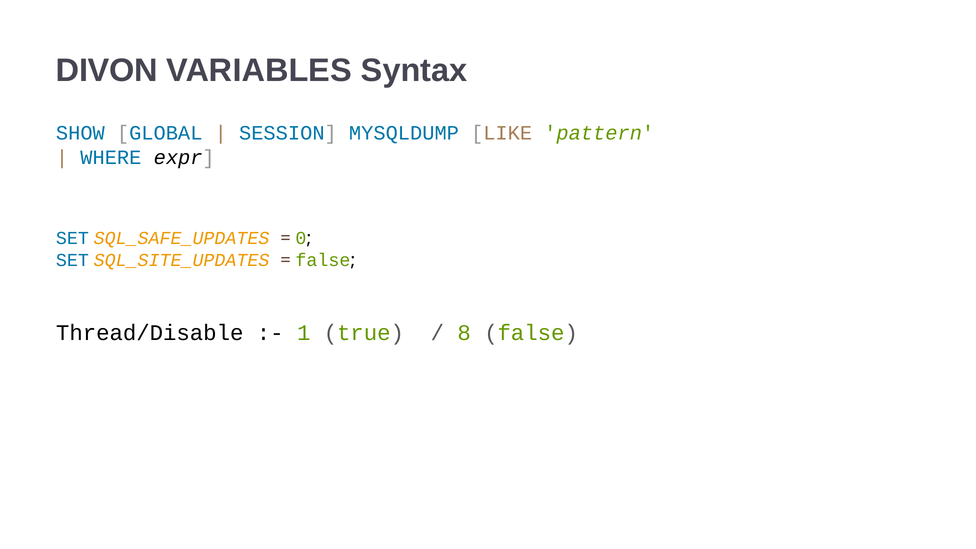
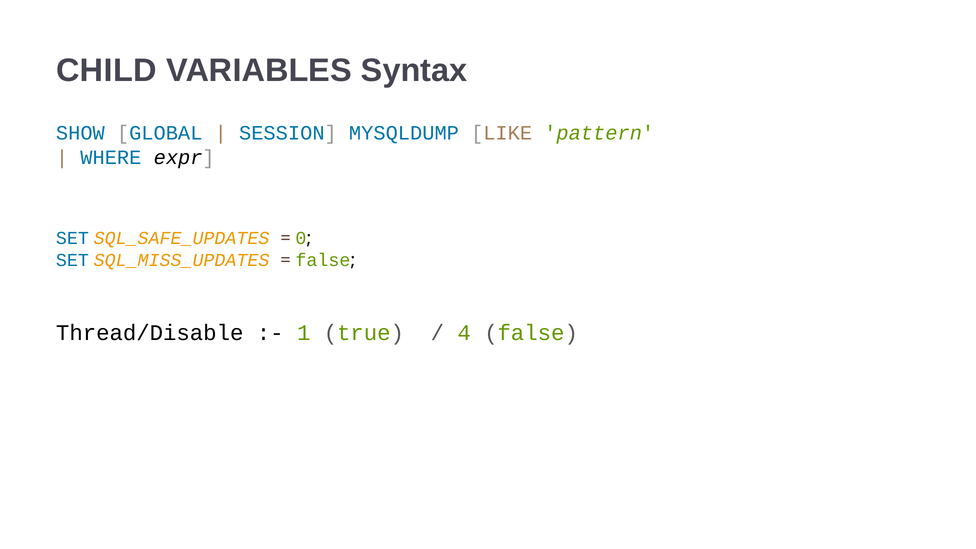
DIVON: DIVON -> CHILD (106, 71)
SQL_SITE_UPDATES: SQL_SITE_UPDATES -> SQL_MISS_UPDATES (182, 260)
8: 8 -> 4 (464, 333)
